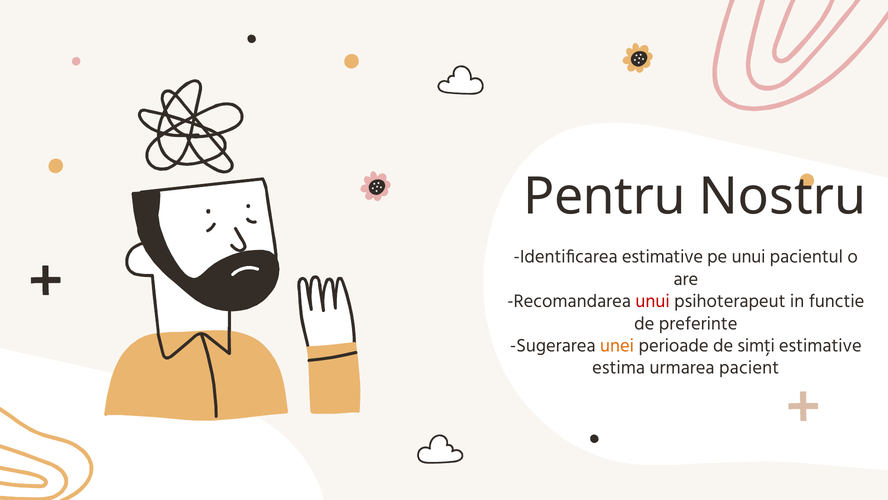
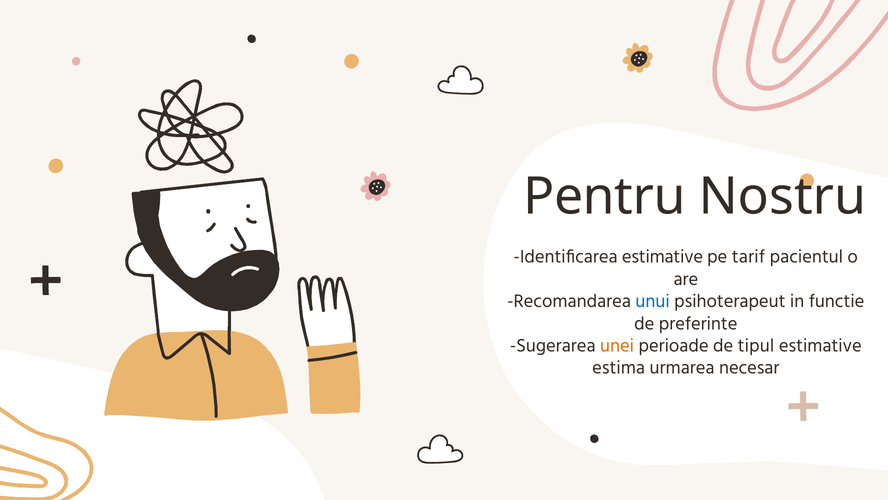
pe unui: unui -> tarif (748, 257)
unui colour: red -> blue (653, 301)
simți: simți -> tipul (756, 345)
pacient: pacient -> necesar (749, 368)
